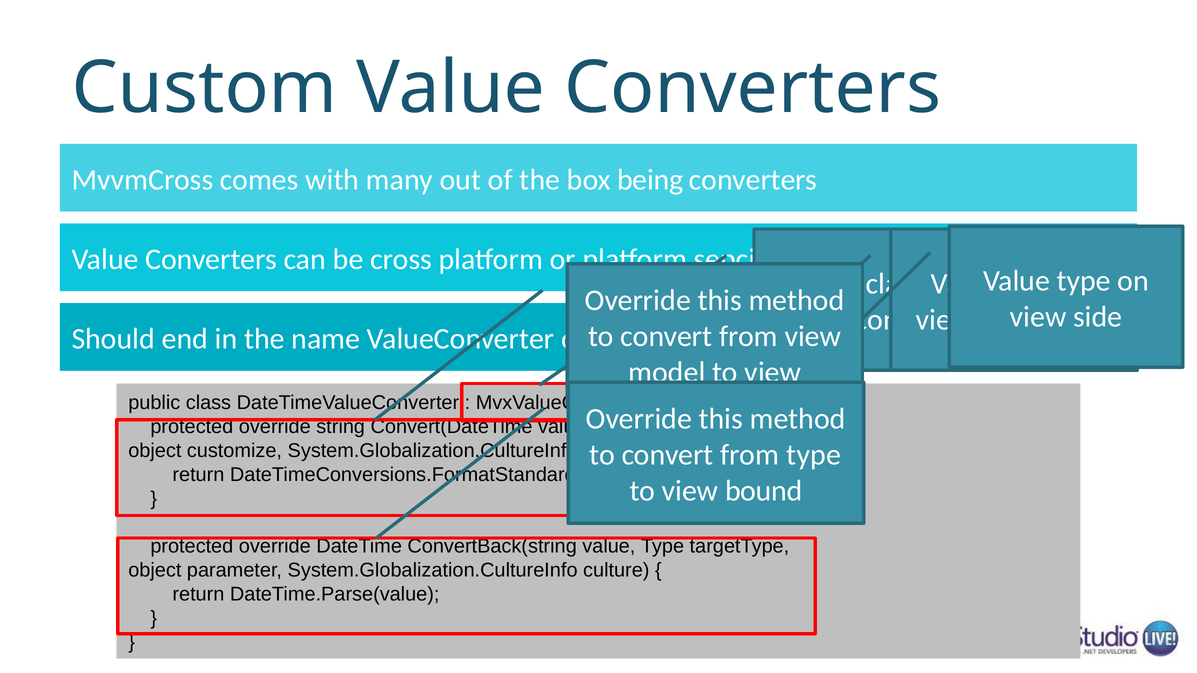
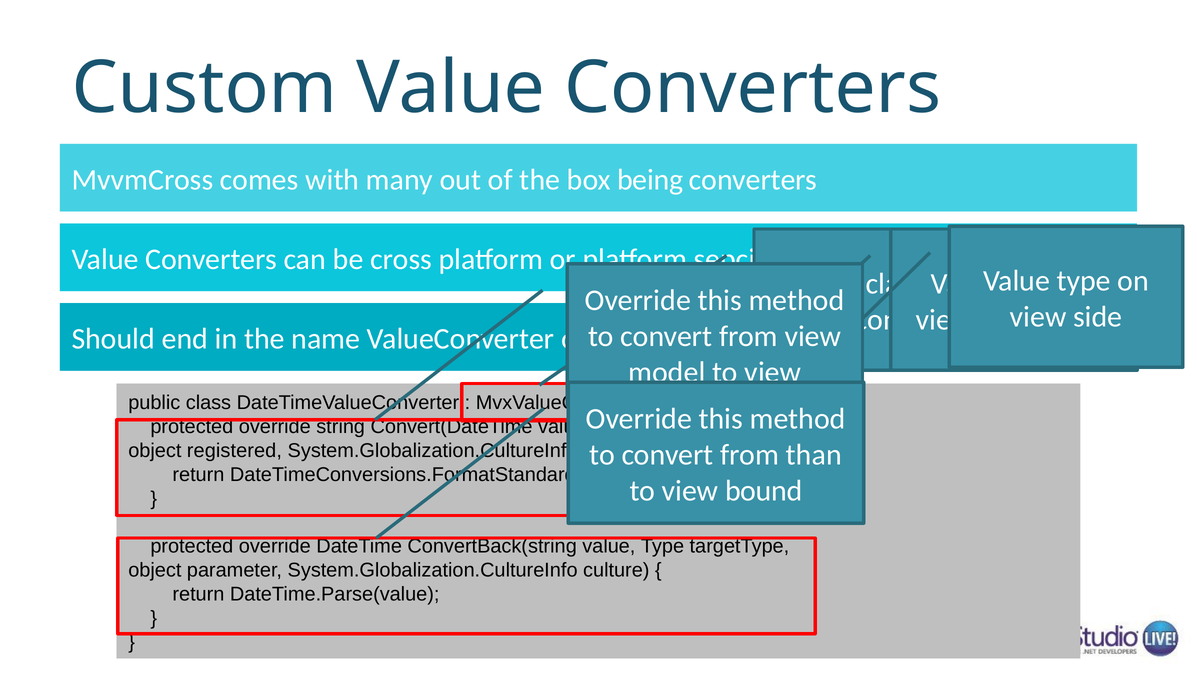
customize: customize -> registered (234, 451)
from type: type -> than (814, 455)
